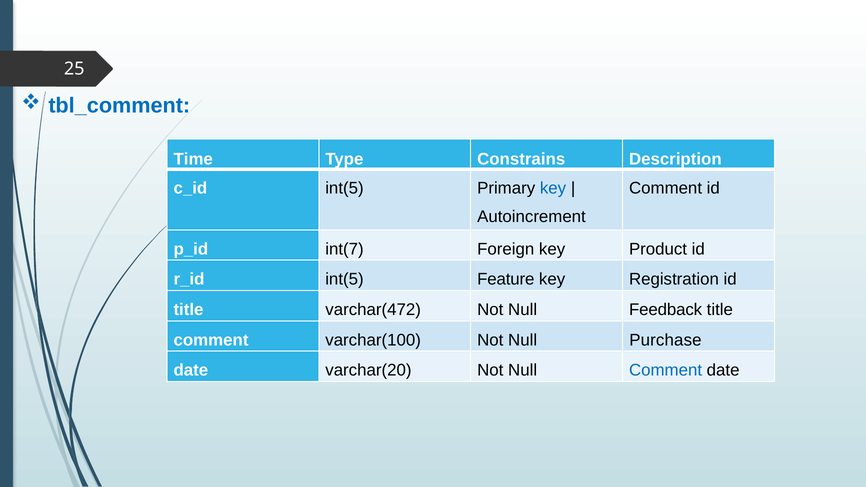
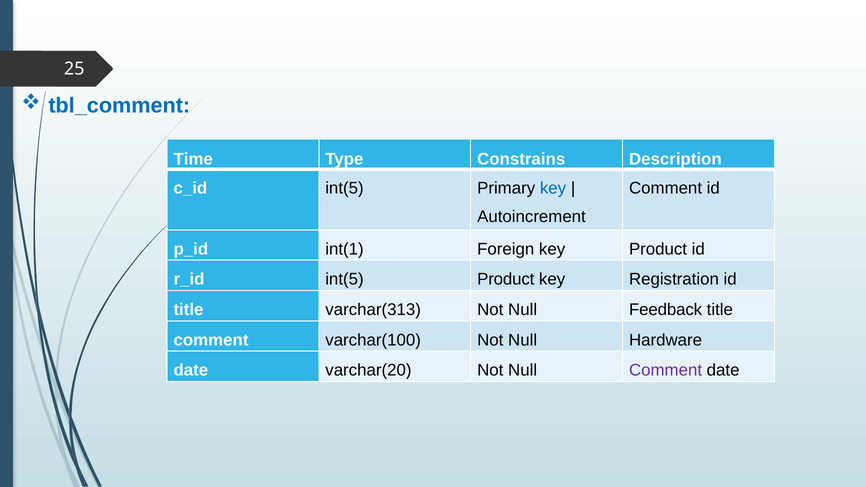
int(7: int(7 -> int(1 (345, 249)
int(5 Feature: Feature -> Product (506, 279)
varchar(472: varchar(472 -> varchar(313 (373, 310)
Purchase: Purchase -> Hardware (666, 340)
Comment colour: blue -> purple (666, 370)
